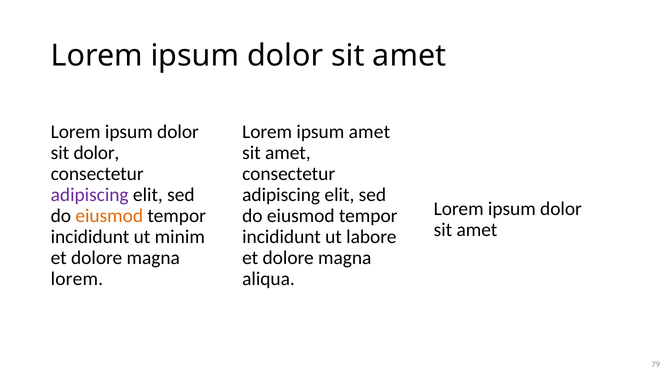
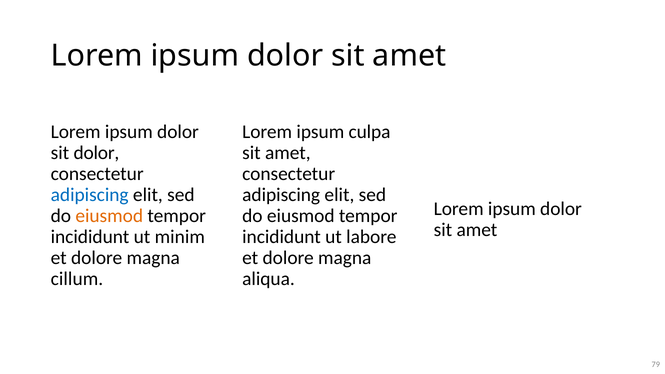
ipsum amet: amet -> culpa (370, 132)
adipiscing colour: purple -> blue (90, 195)
lorem: lorem -> cillum (77, 279)
